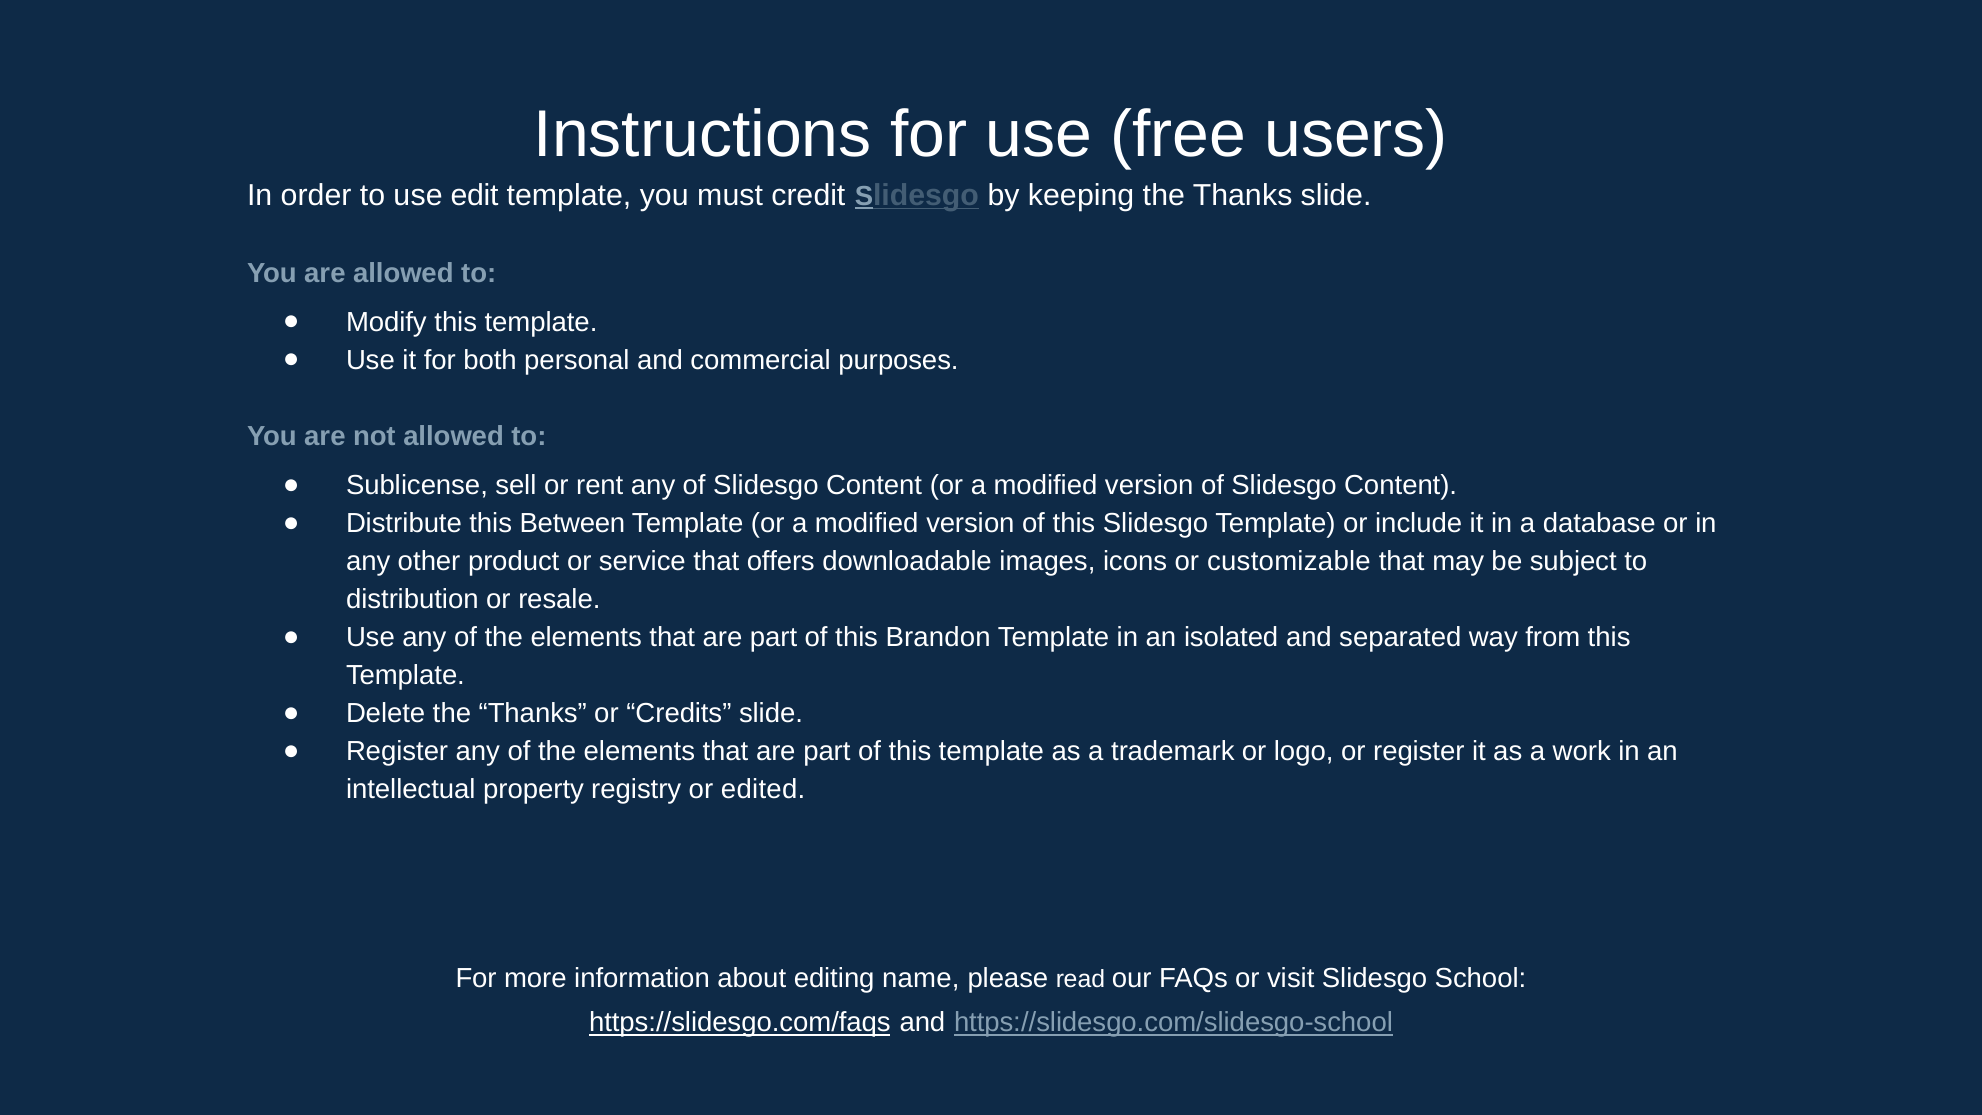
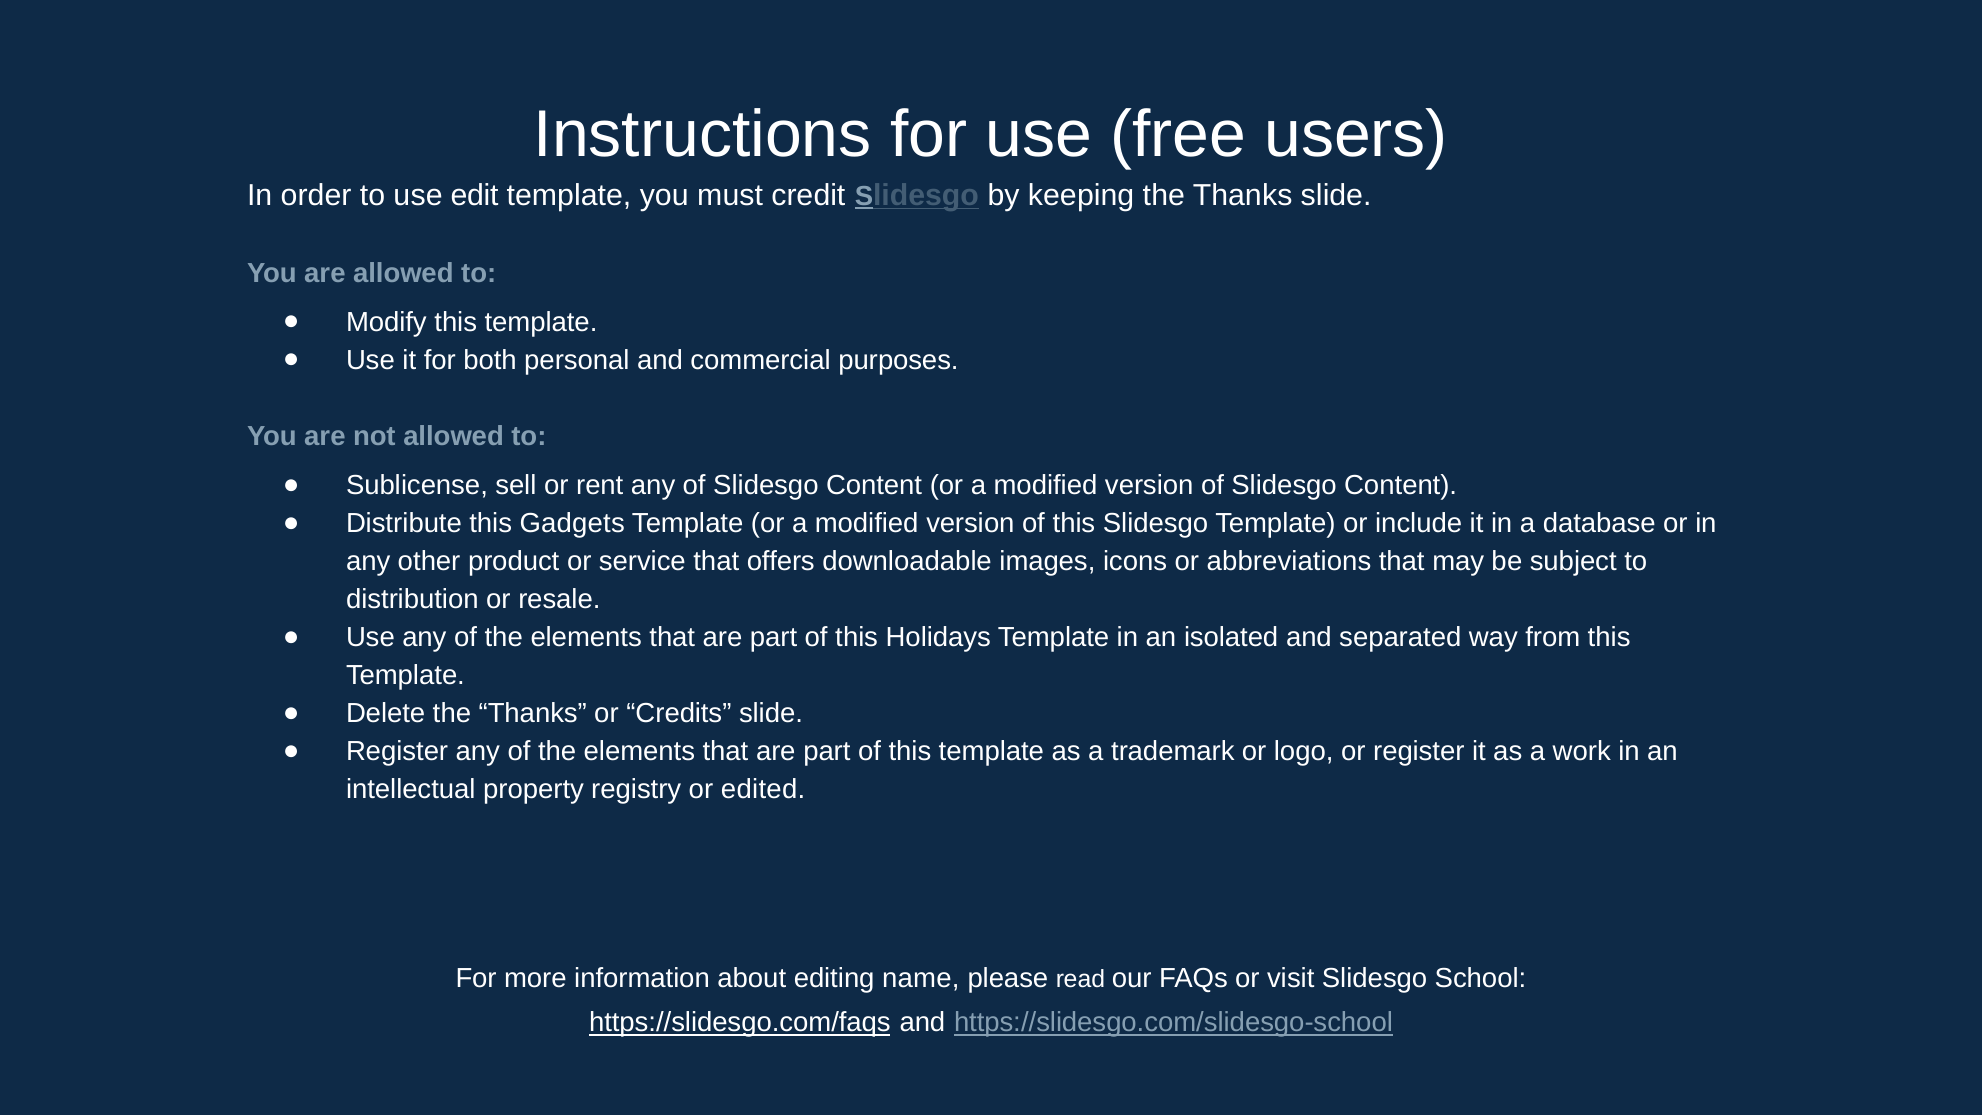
Between: Between -> Gadgets (572, 524)
customizable: customizable -> abbreviations (1289, 562)
Brandon: Brandon -> Holidays (938, 638)
